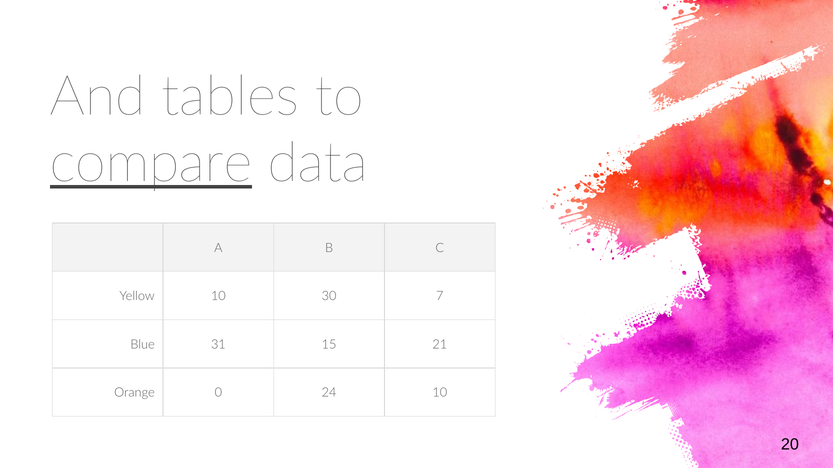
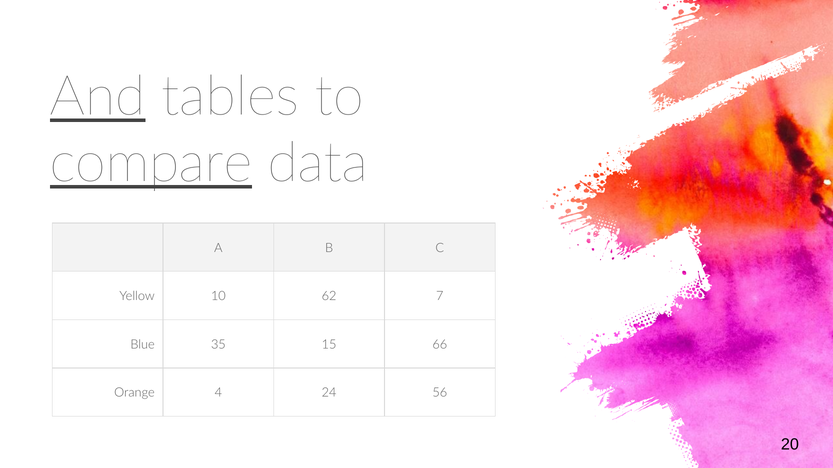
And underline: none -> present (98, 97)
30: 30 -> 62 (329, 297)
31: 31 -> 35 (218, 345)
21: 21 -> 66 (440, 345)
0: 0 -> 4 (218, 393)
24 10: 10 -> 56 (440, 393)
